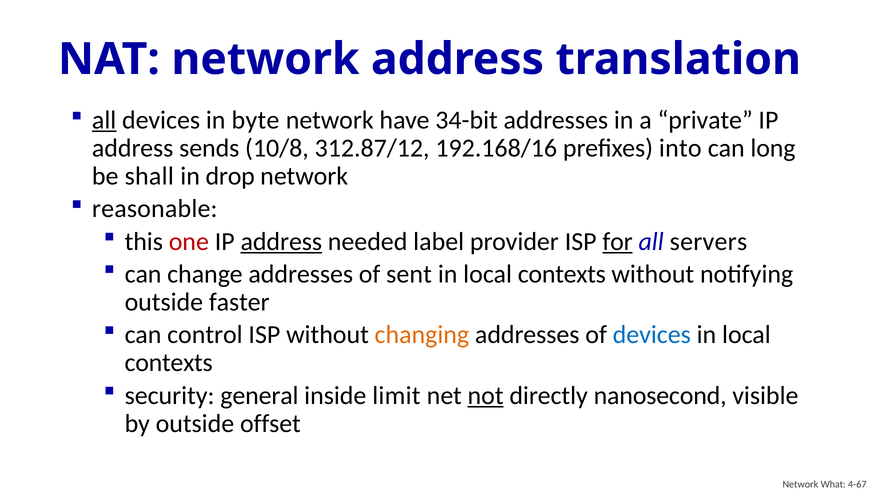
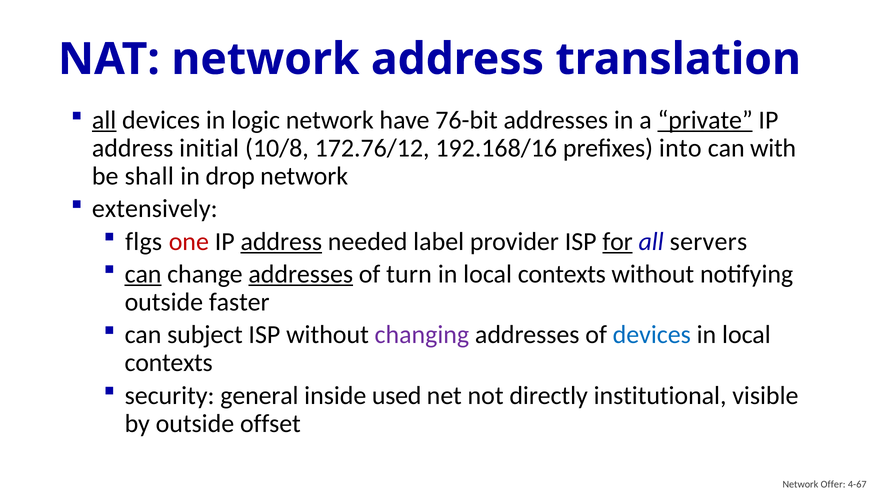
byte: byte -> logic (256, 120)
34-bit: 34-bit -> 76-bit (467, 120)
private underline: none -> present (705, 120)
sends: sends -> initial (209, 148)
312.87/12: 312.87/12 -> 172.76/12 (372, 148)
long: long -> with (773, 148)
reasonable: reasonable -> extensively (155, 209)
this: this -> flgs (144, 241)
can underline: none -> present (143, 274)
addresses underline: none -> present (301, 274)
sent: sent -> turn (409, 274)
control: control -> subject (205, 335)
changing colour: orange -> purple (422, 335)
limit: limit -> used (397, 395)
not underline: present -> none (486, 395)
nanosecond: nanosecond -> institutional (660, 395)
What: What -> Offer (833, 484)
